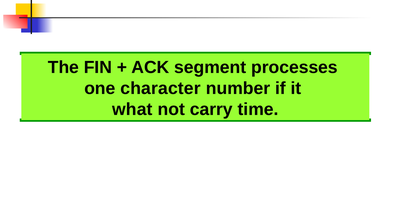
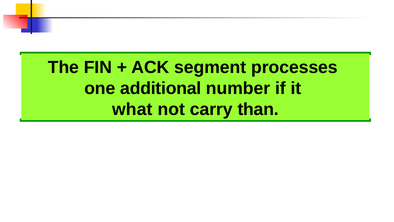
character: character -> additional (161, 88)
time: time -> than (258, 109)
